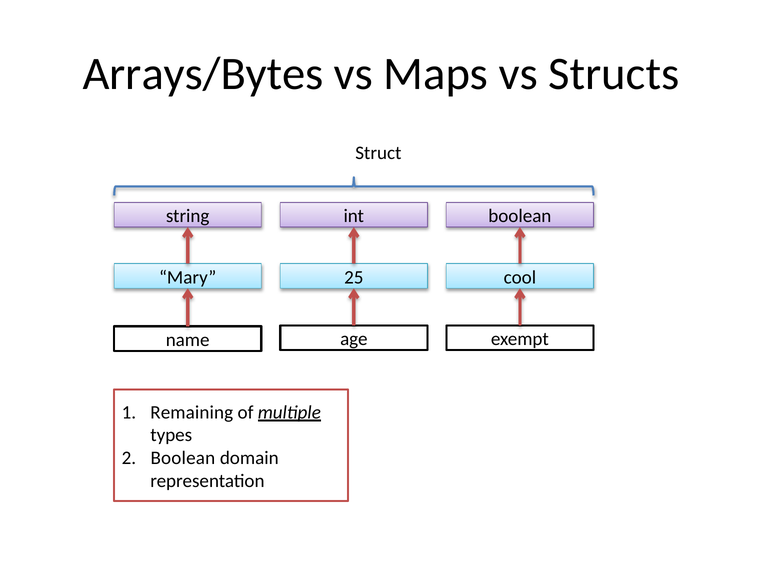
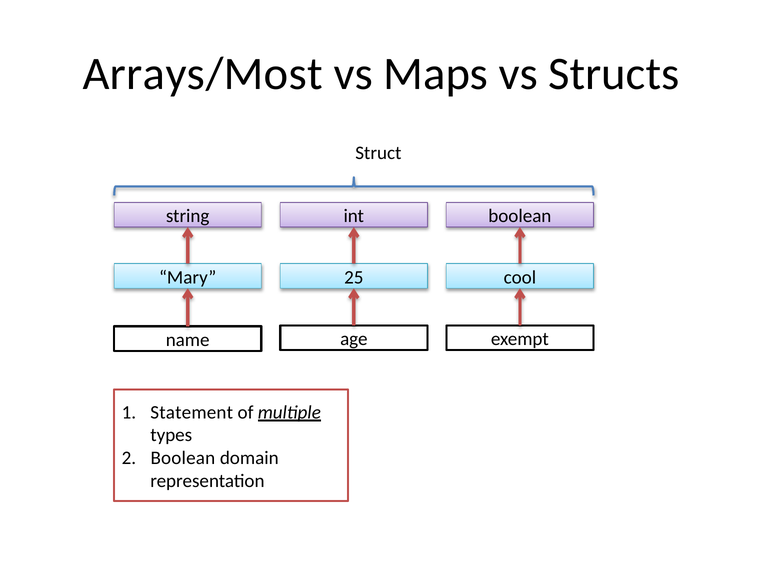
Arrays/Bytes: Arrays/Bytes -> Arrays/Most (203, 74)
Remaining: Remaining -> Statement (192, 412)
